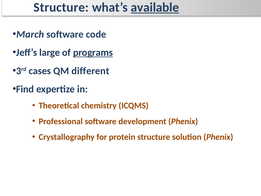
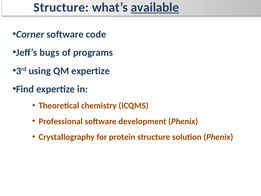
March: March -> Corner (30, 34)
large: large -> bugs (50, 53)
programs underline: present -> none (93, 53)
cases: cases -> using (40, 71)
QM different: different -> expertize (91, 71)
